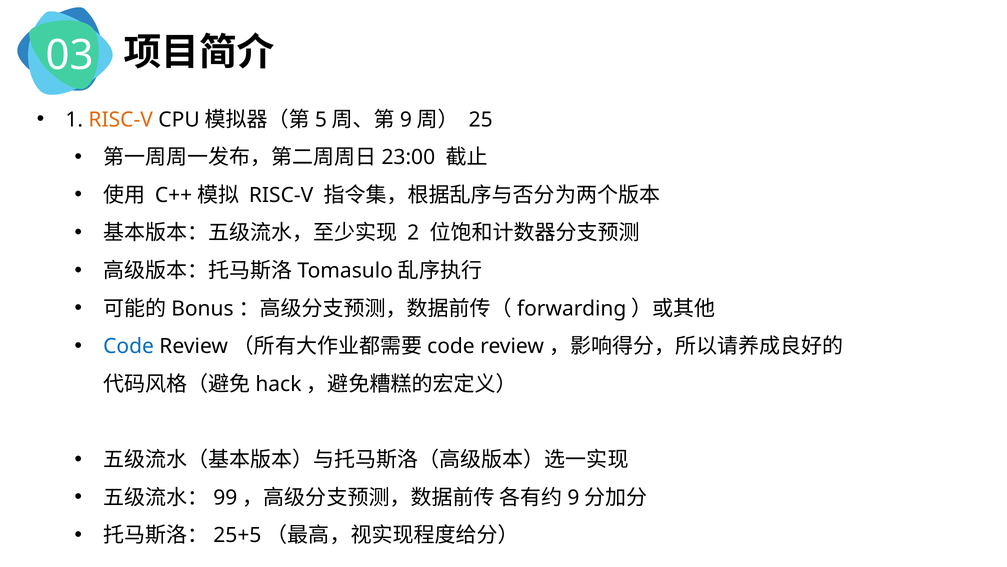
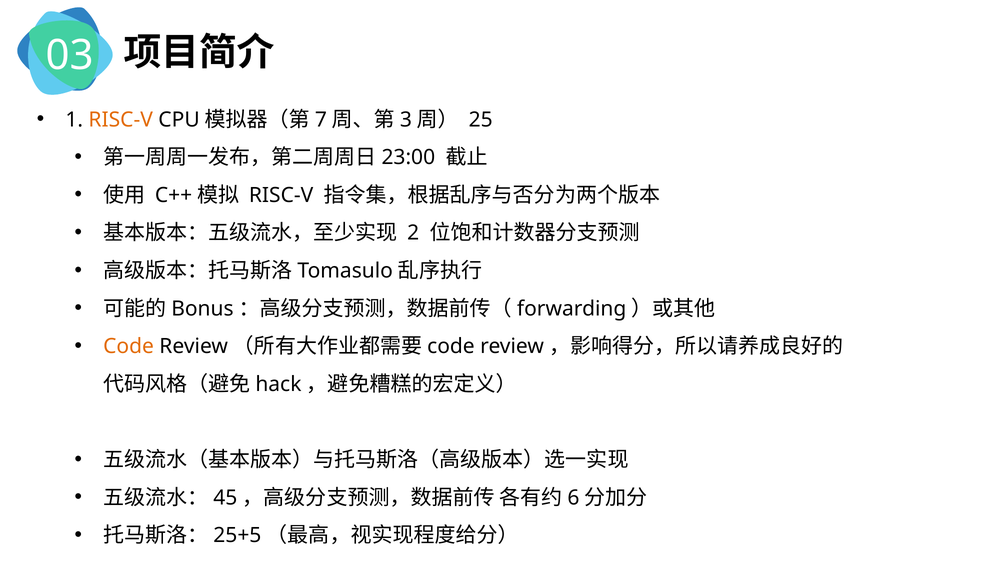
5: 5 -> 7 (321, 119)
9: 9 -> 3 (406, 119)
Code colour: blue -> orange (129, 346)
99: 99 -> 45 (225, 497)
9: 9 -> 6 (573, 497)
